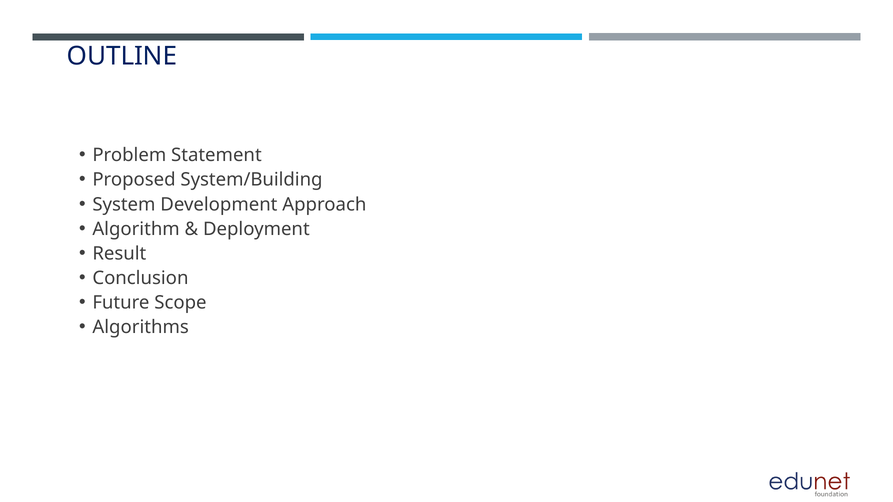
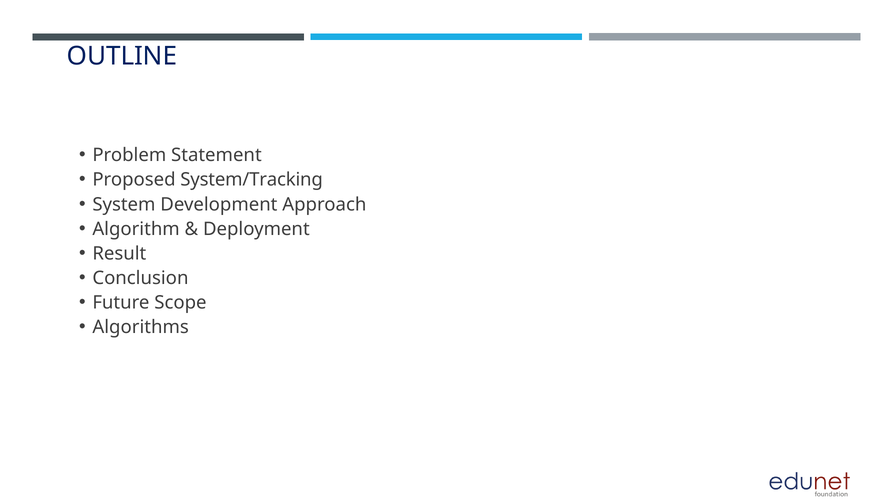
System/Building: System/Building -> System/Tracking (252, 180)
